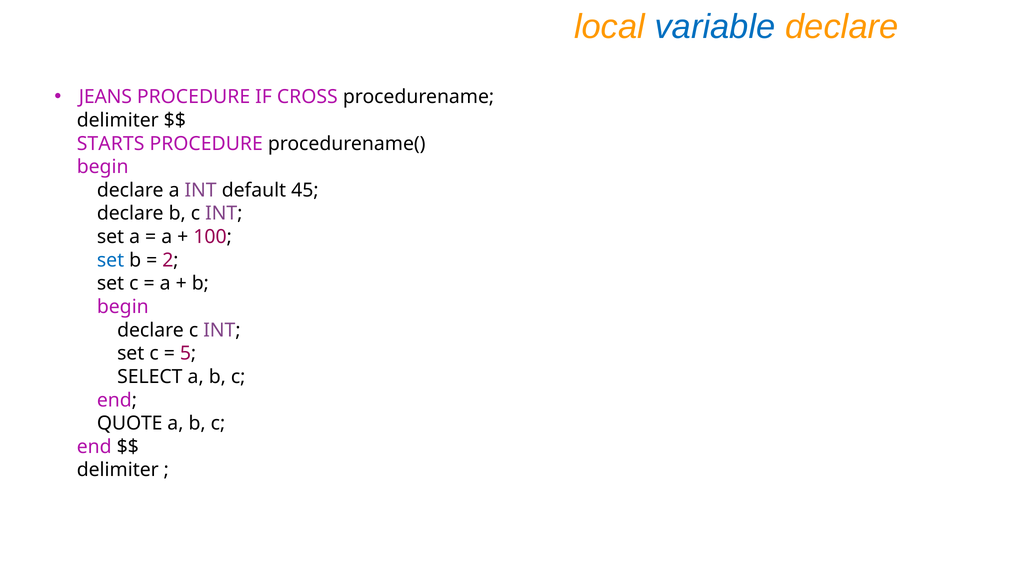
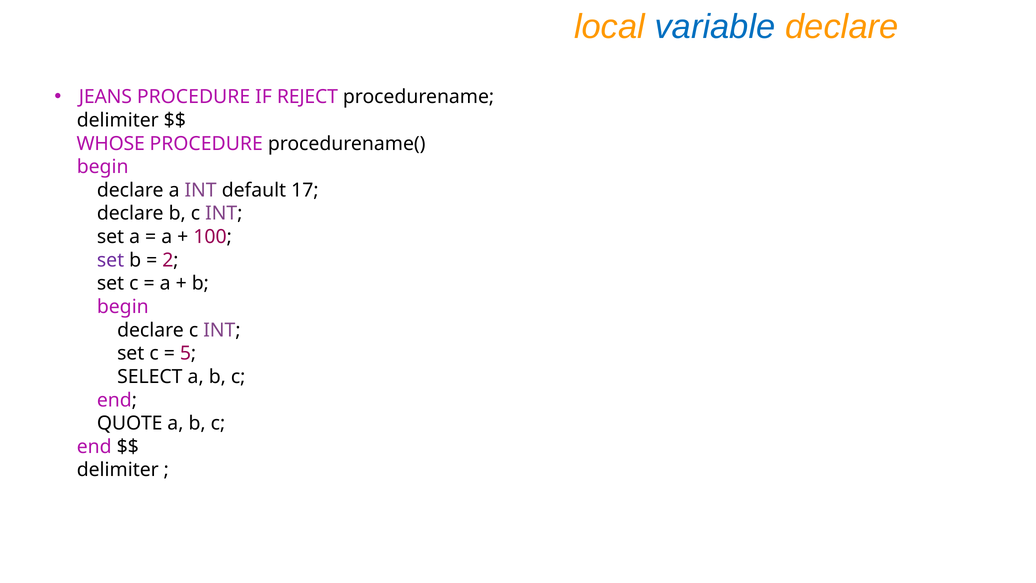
CROSS: CROSS -> REJECT (307, 97)
STARTS: STARTS -> WHOSE (111, 144)
45: 45 -> 17 (305, 190)
set colour: blue -> purple (111, 260)
